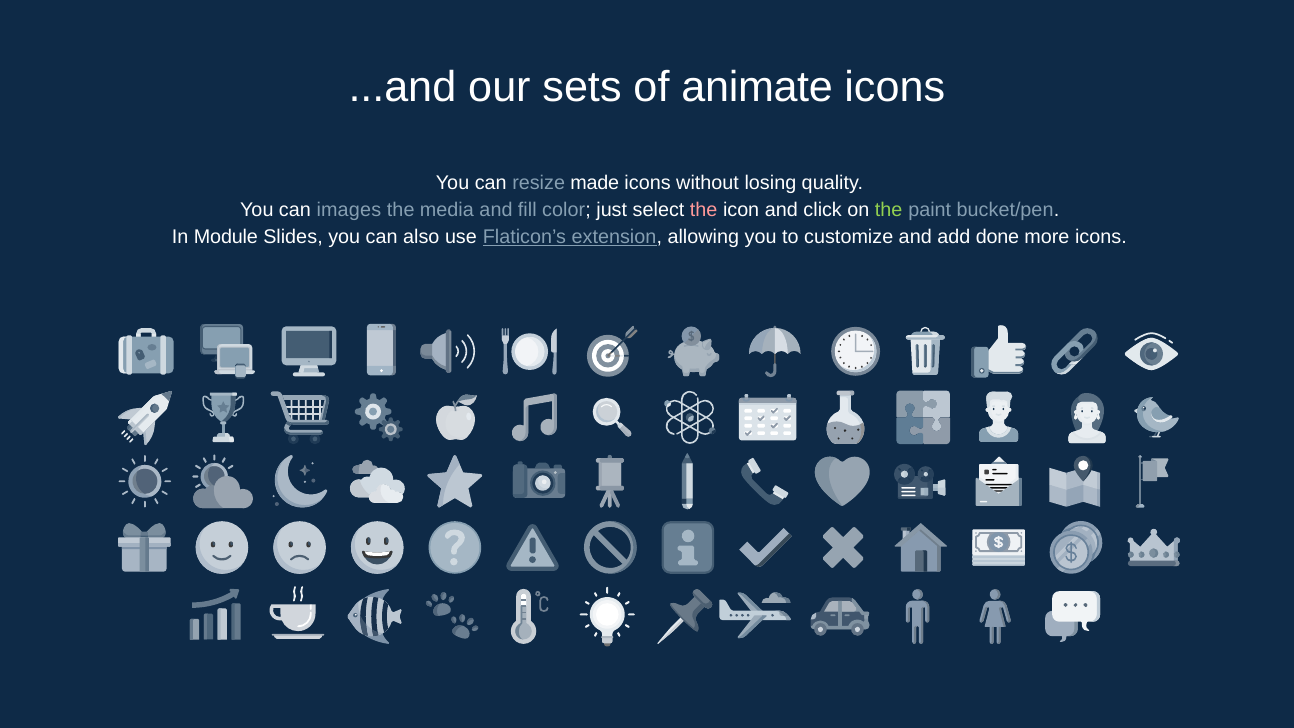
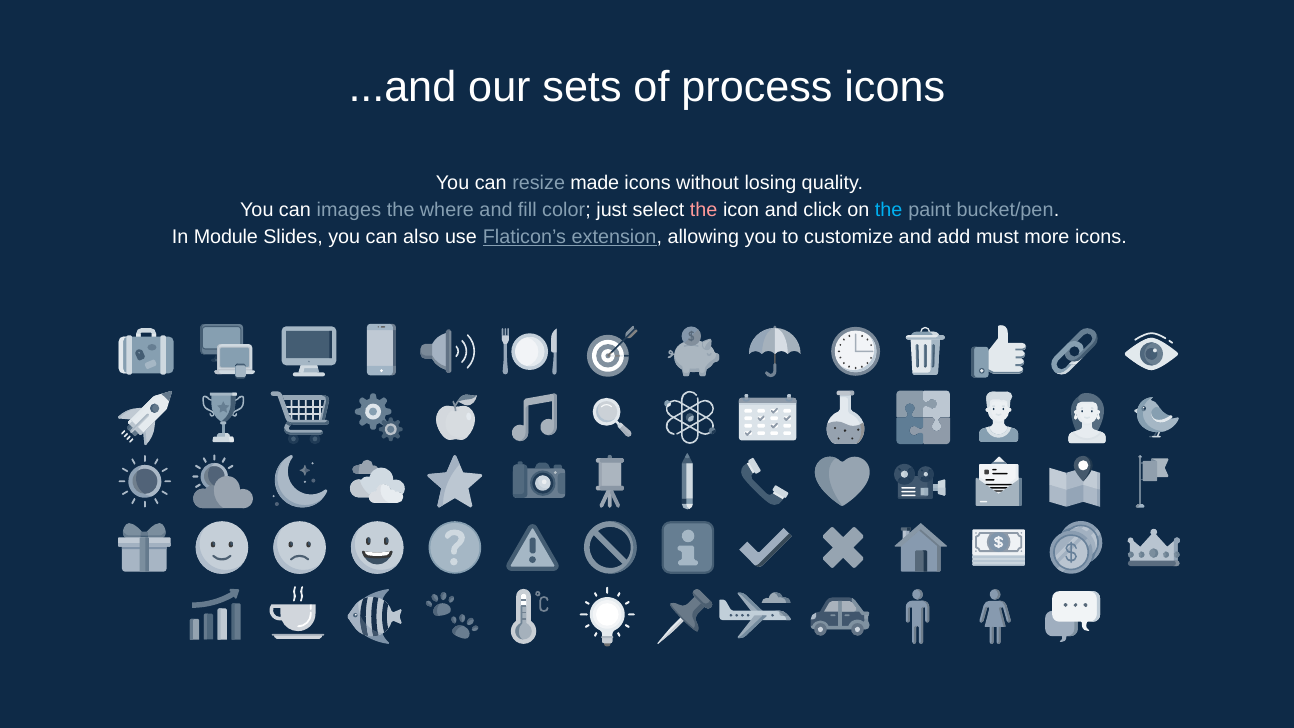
animate: animate -> process (757, 88)
media: media -> where (447, 210)
the colour: light green -> light blue (889, 210)
done: done -> must (997, 237)
